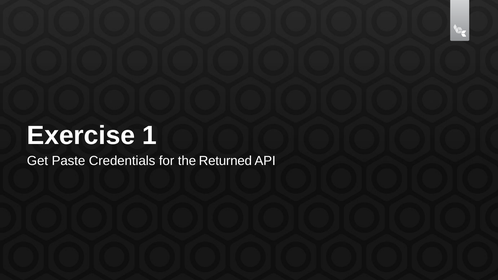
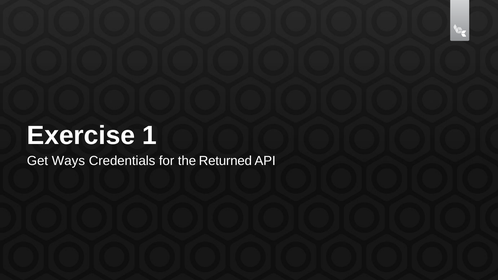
Paste: Paste -> Ways (68, 161)
